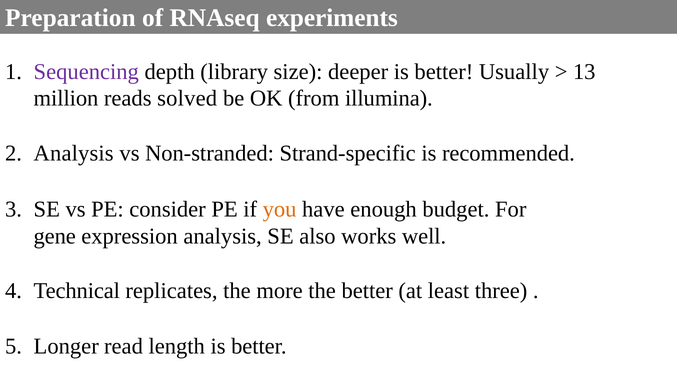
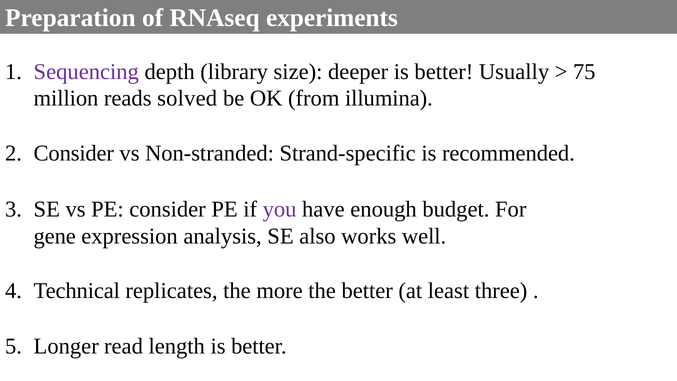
13: 13 -> 75 (584, 72)
Analysis: Analysis -> Consider (74, 153)
you colour: orange -> purple (280, 209)
